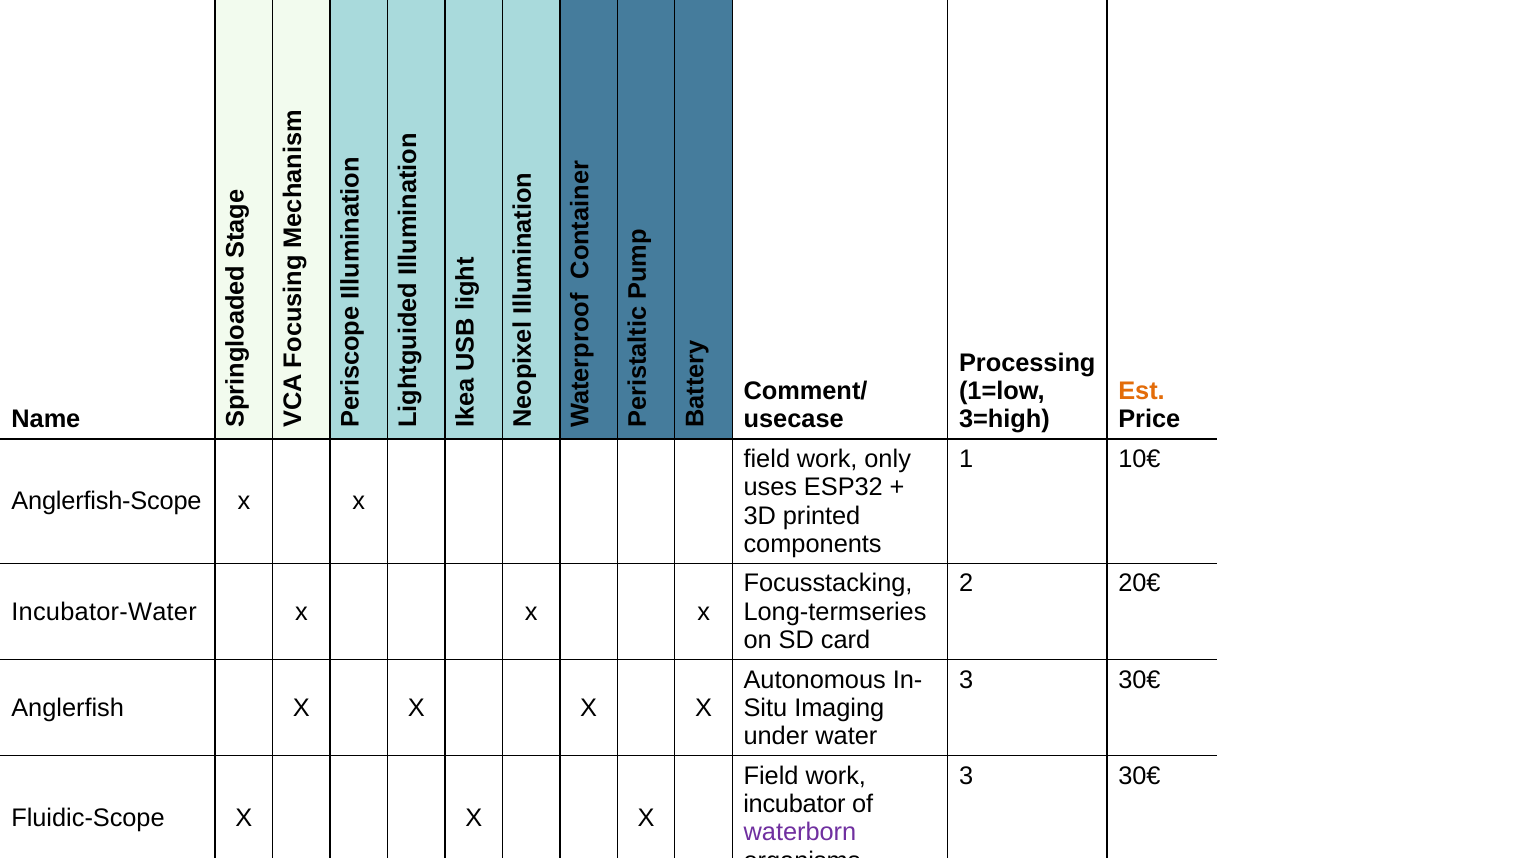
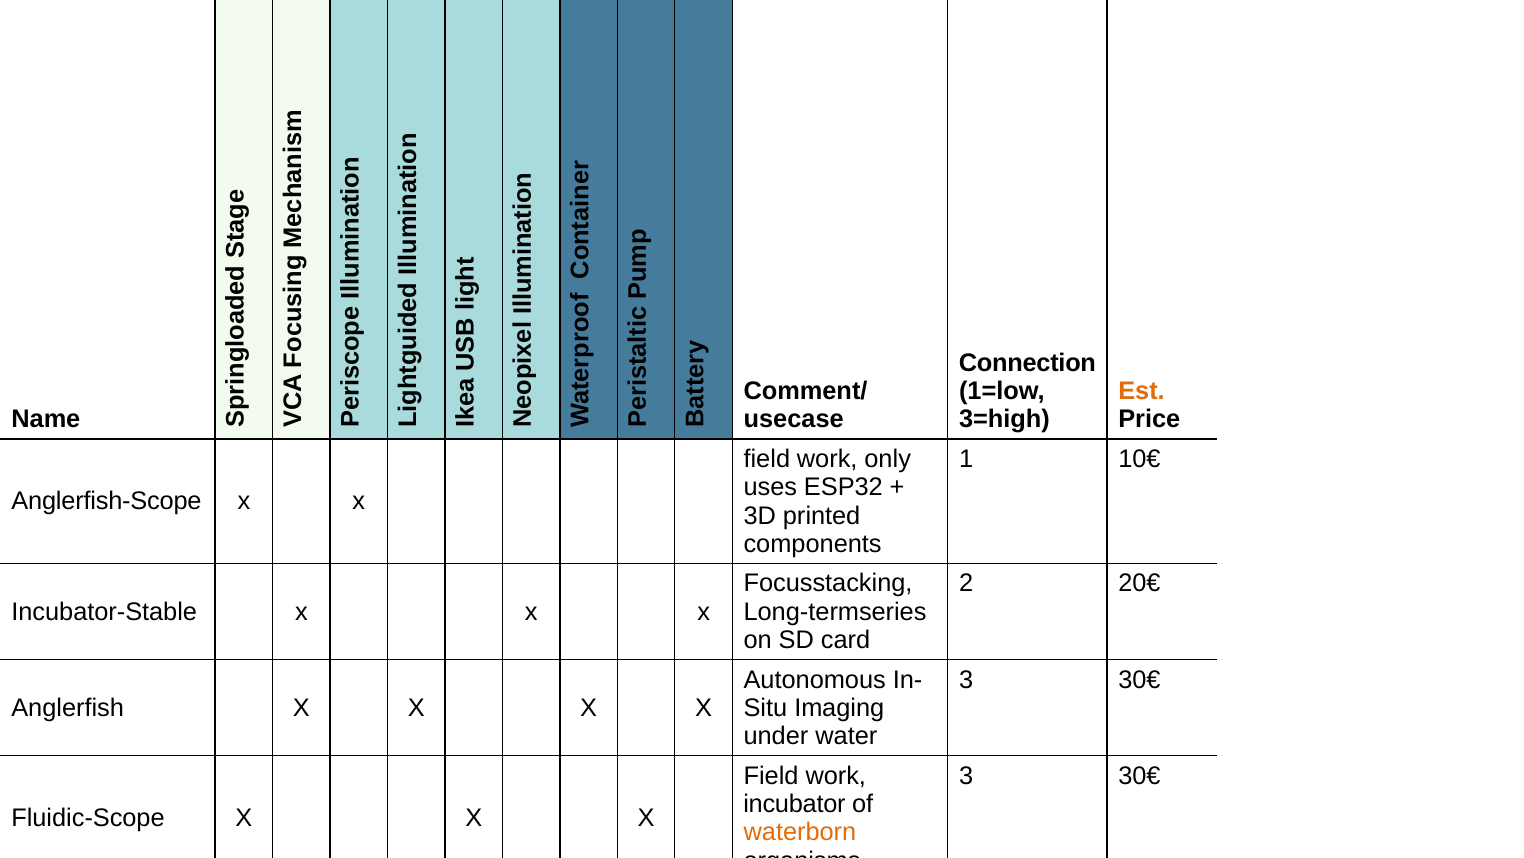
Processing: Processing -> Connection (1027, 363)
Incubator-Water: Incubator-Water -> Incubator-Stable (104, 611)
waterborn colour: purple -> orange (800, 832)
